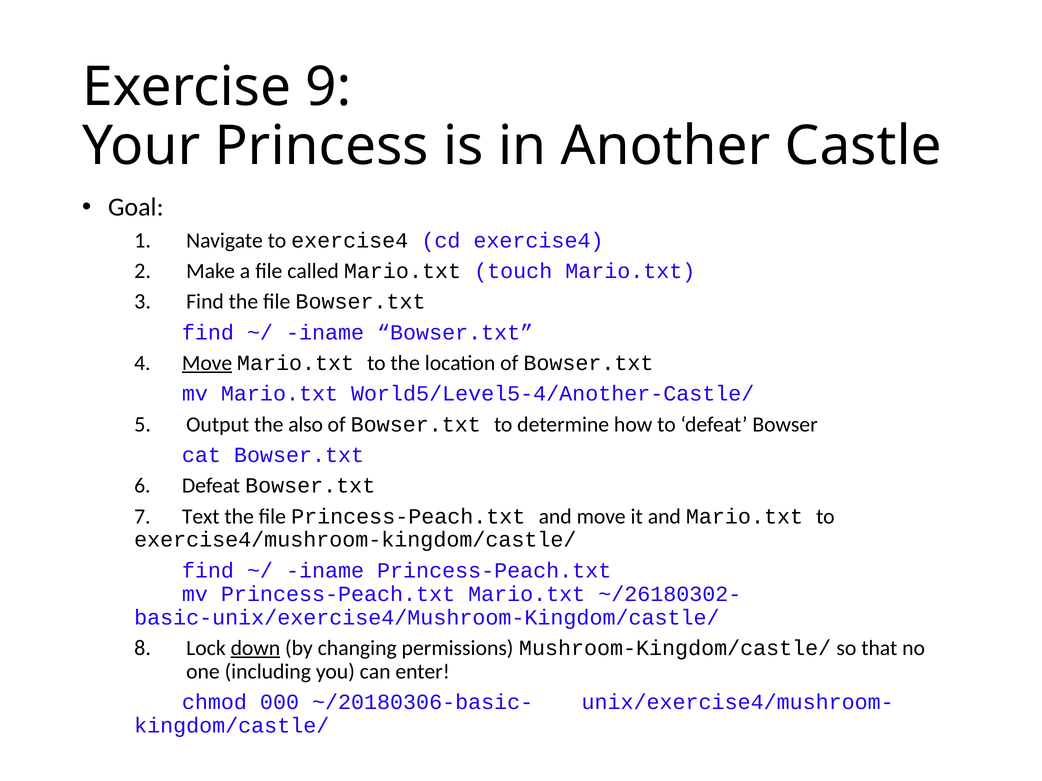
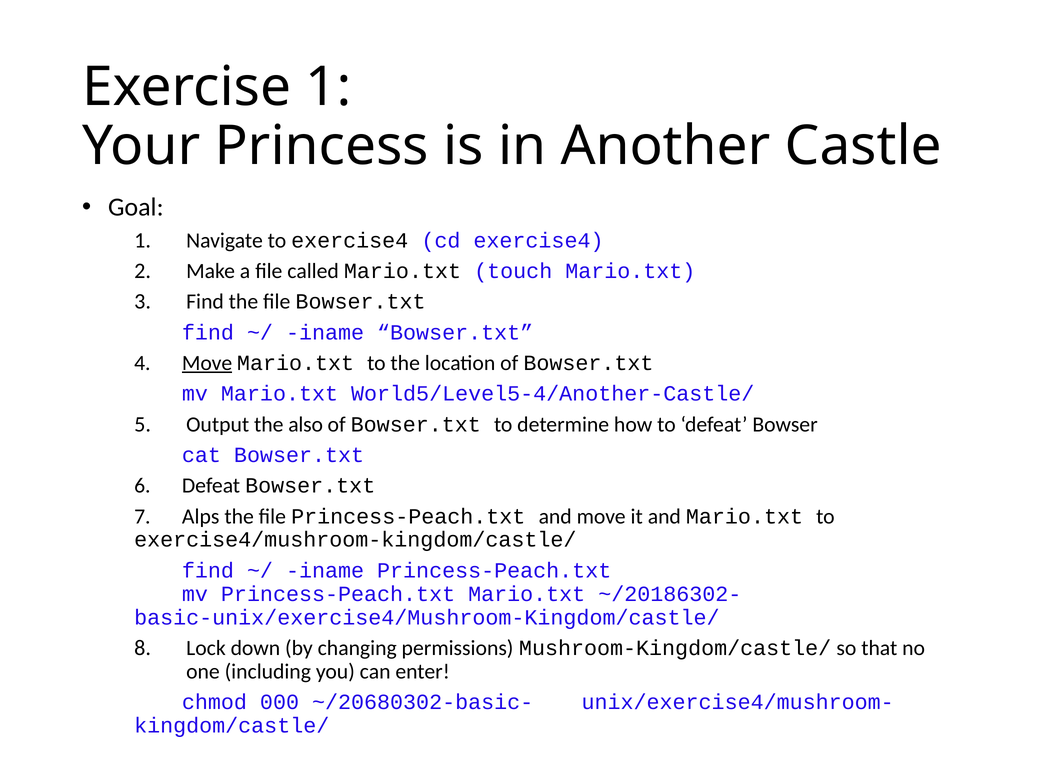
Exercise 9: 9 -> 1 (329, 87)
Text: Text -> Alps (201, 517)
~/26180302-: ~/26180302- -> ~/20186302- (670, 594)
down underline: present -> none (255, 648)
~/20180306-basic-: ~/20180306-basic- -> ~/20680302-basic- (423, 703)
